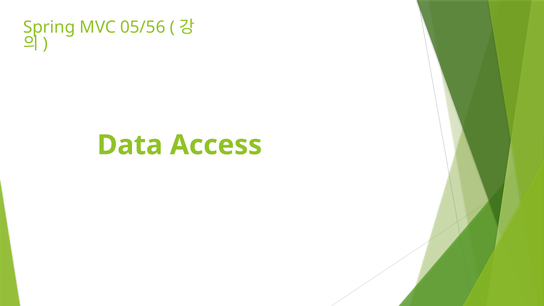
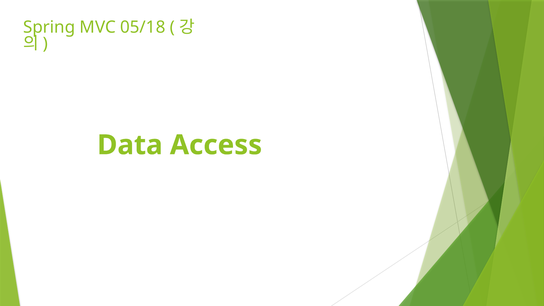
05/56: 05/56 -> 05/18 (143, 27)
